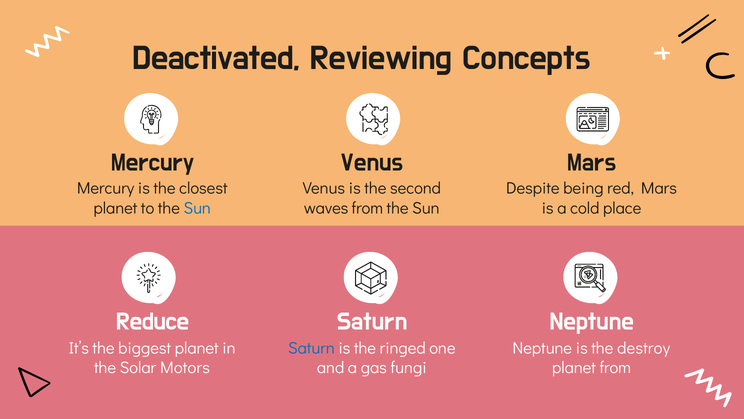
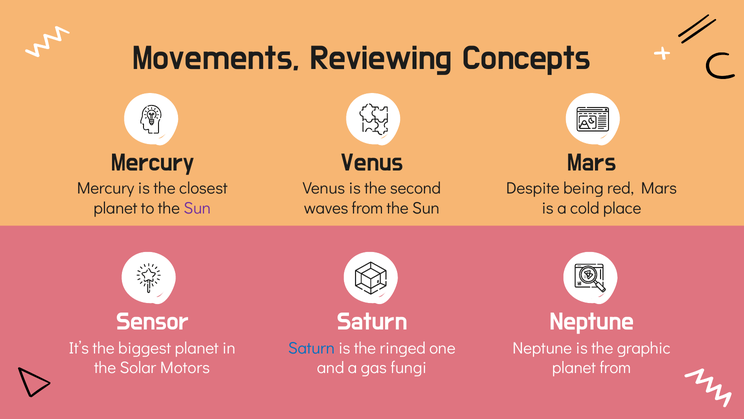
Deactivated: Deactivated -> Movements (216, 58)
Sun colour: blue -> purple (197, 208)
Reduce: Reduce -> Sensor (152, 321)
destroy: destroy -> graphic (644, 348)
